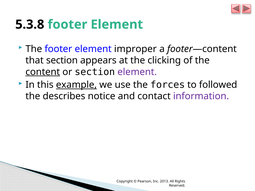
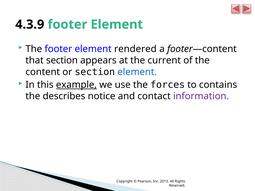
5.3.8: 5.3.8 -> 4.3.9 (30, 24)
improper: improper -> rendered (135, 49)
clicking: clicking -> current (164, 60)
content underline: present -> none (43, 72)
element colour: purple -> blue (137, 72)
followed: followed -> contains (218, 85)
